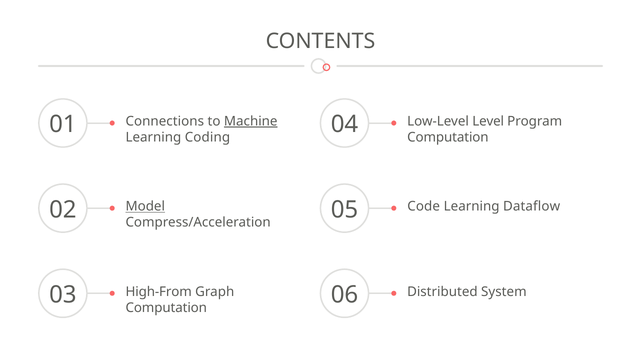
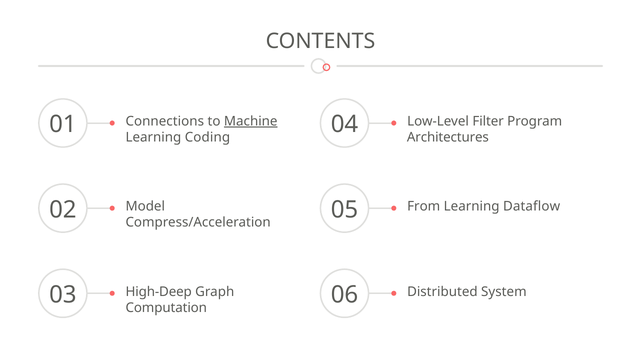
Level: Level -> Filter (488, 121)
Computation: Computation -> Architectures (448, 137)
Model underline: present -> none (145, 206)
Code: Code -> From (424, 206)
High-From: High-From -> High-Deep (159, 291)
